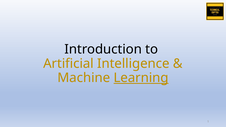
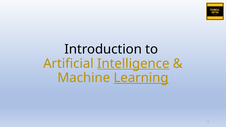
Intelligence underline: none -> present (133, 64)
